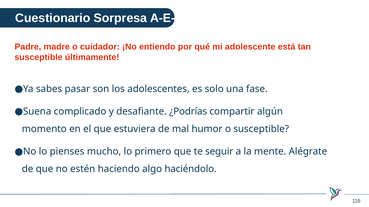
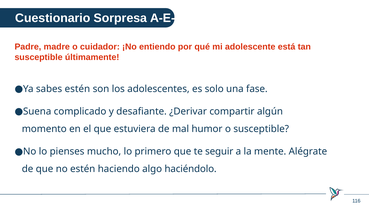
sabes pasar: pasar -> estén (77, 89)
¿Podrías: ¿Podrías -> ¿Derivar (188, 112)
